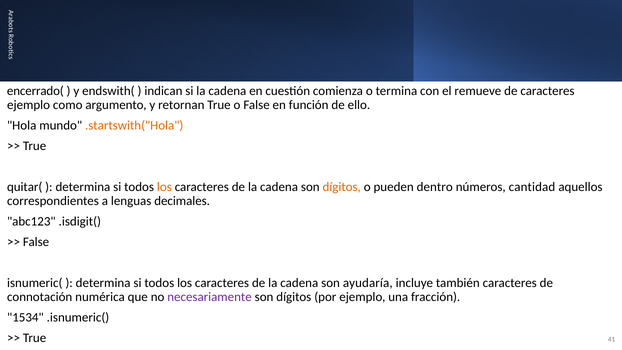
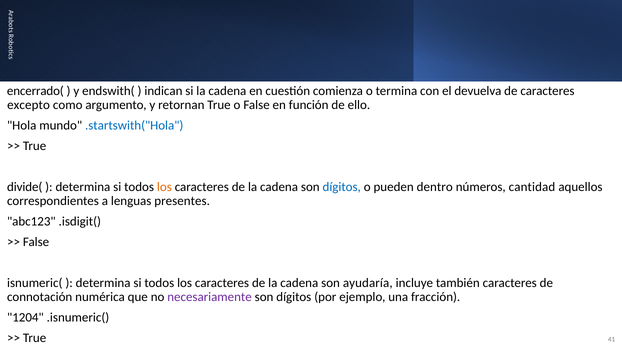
remueve: remueve -> devuelva (478, 91)
ejemplo: ejemplo -> excepto (28, 105)
.startswith("Hola colour: orange -> blue (134, 125)
quitar(: quitar( -> divide( (25, 187)
dígitos colour: orange -> blue (342, 187)
decimales: decimales -> presentes (182, 201)
1534: 1534 -> 1204 (25, 317)
